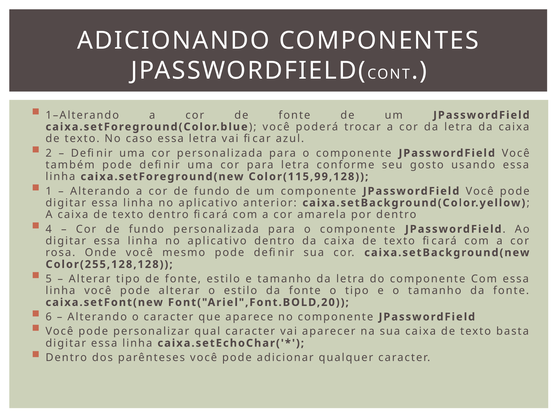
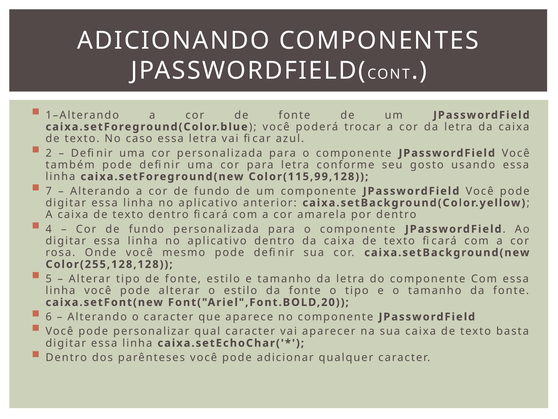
1: 1 -> 7 (49, 191)
